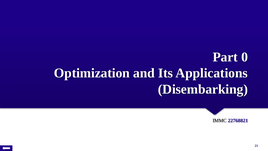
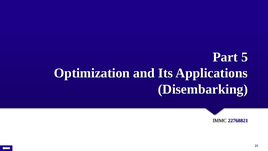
0: 0 -> 5 (245, 57)
